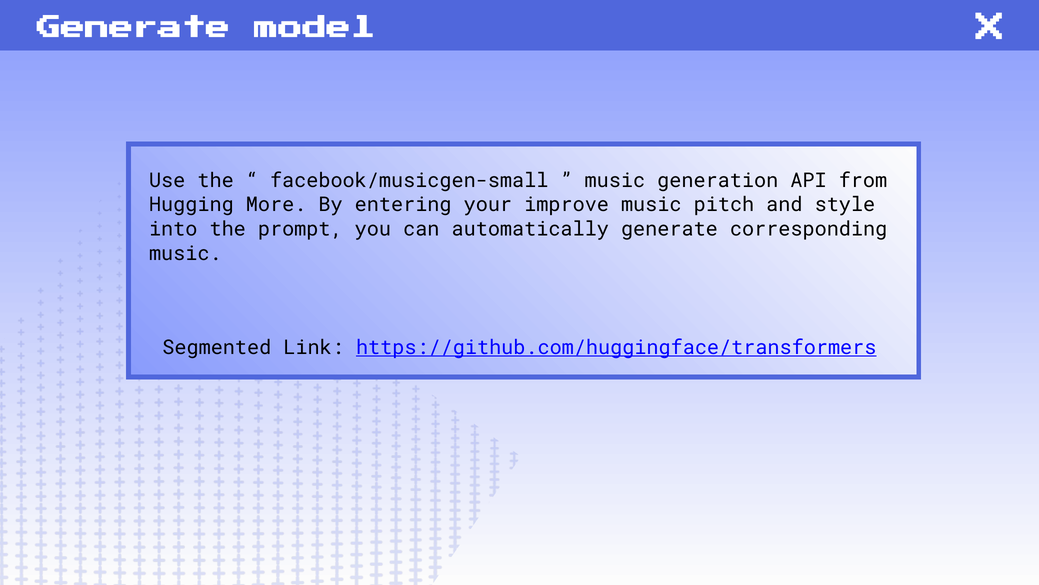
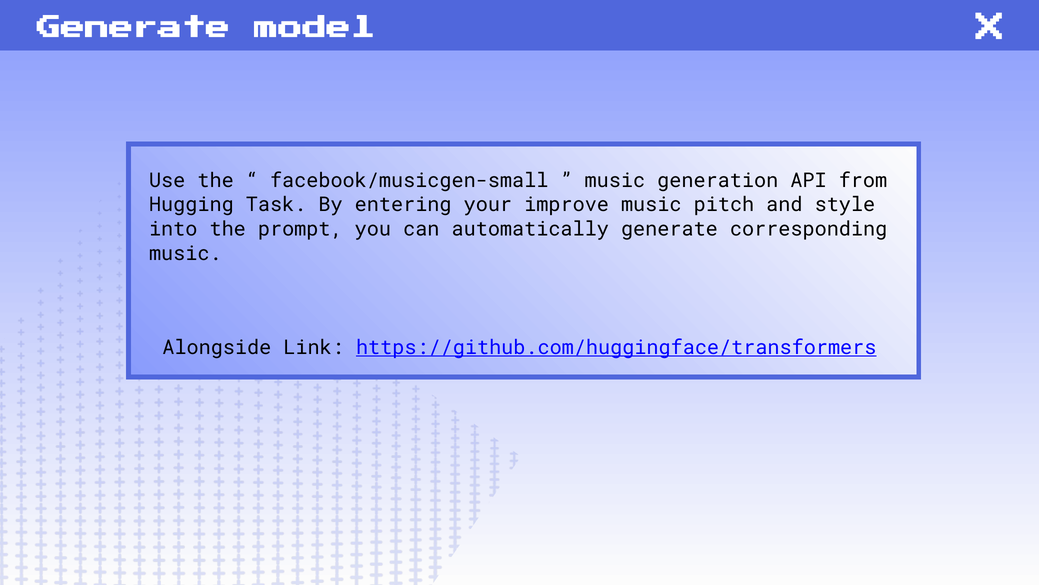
More: More -> Task (276, 205)
Segmented: Segmented -> Alongside (217, 347)
